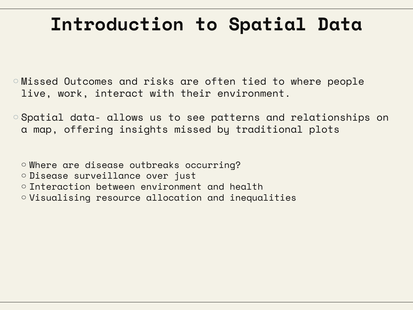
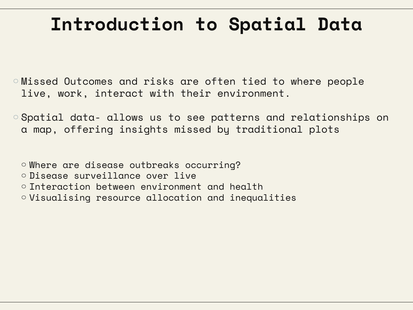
over just: just -> live (185, 176)
